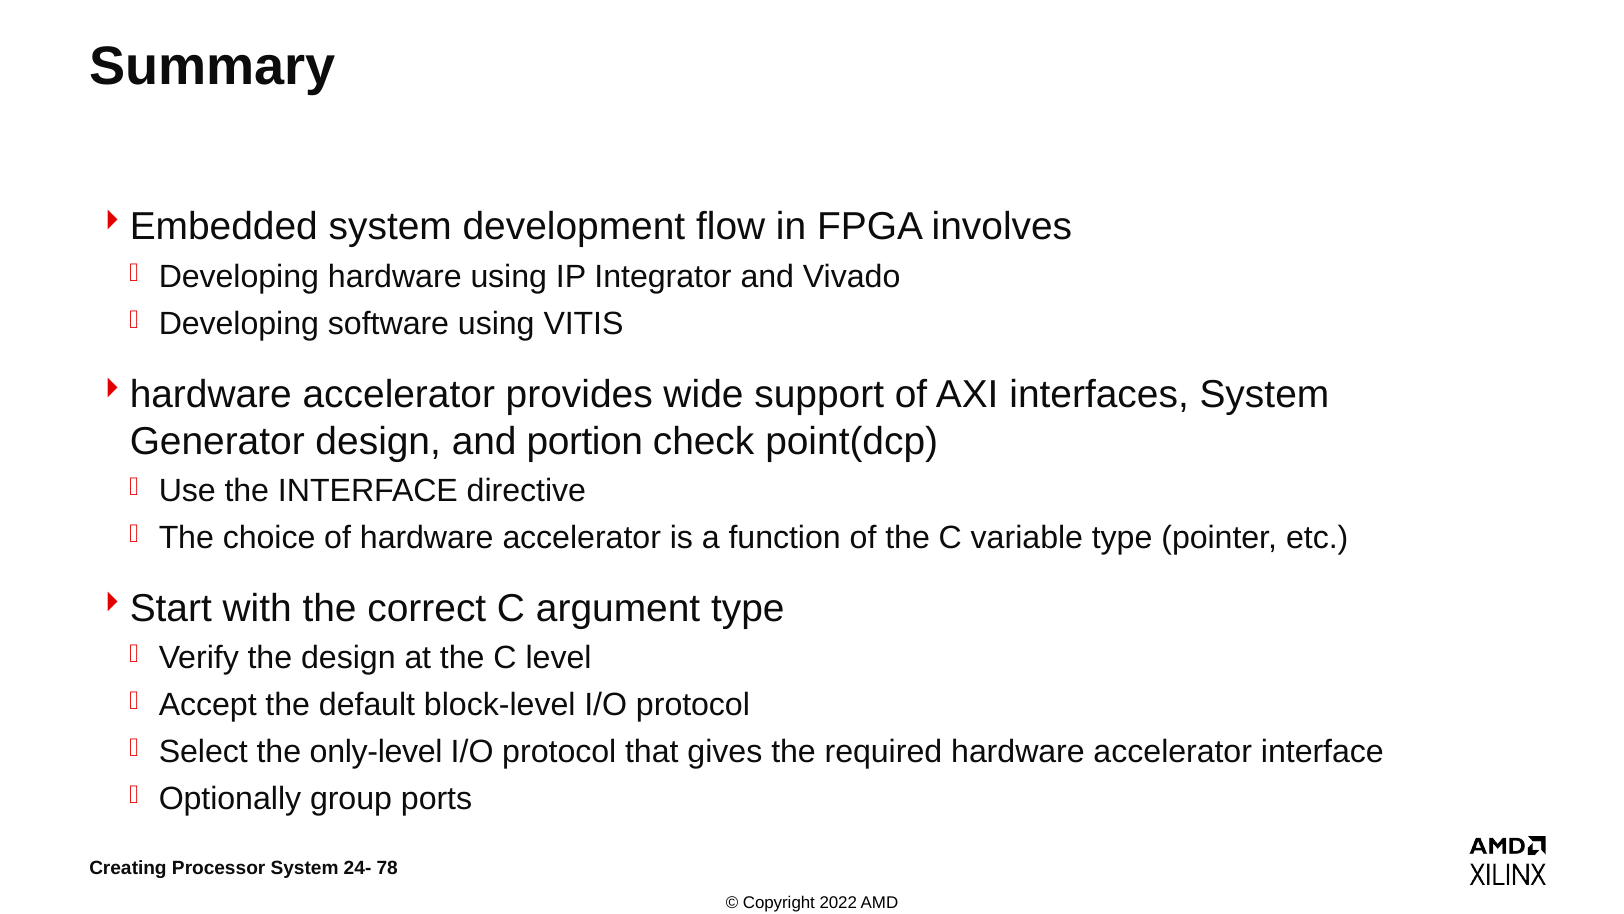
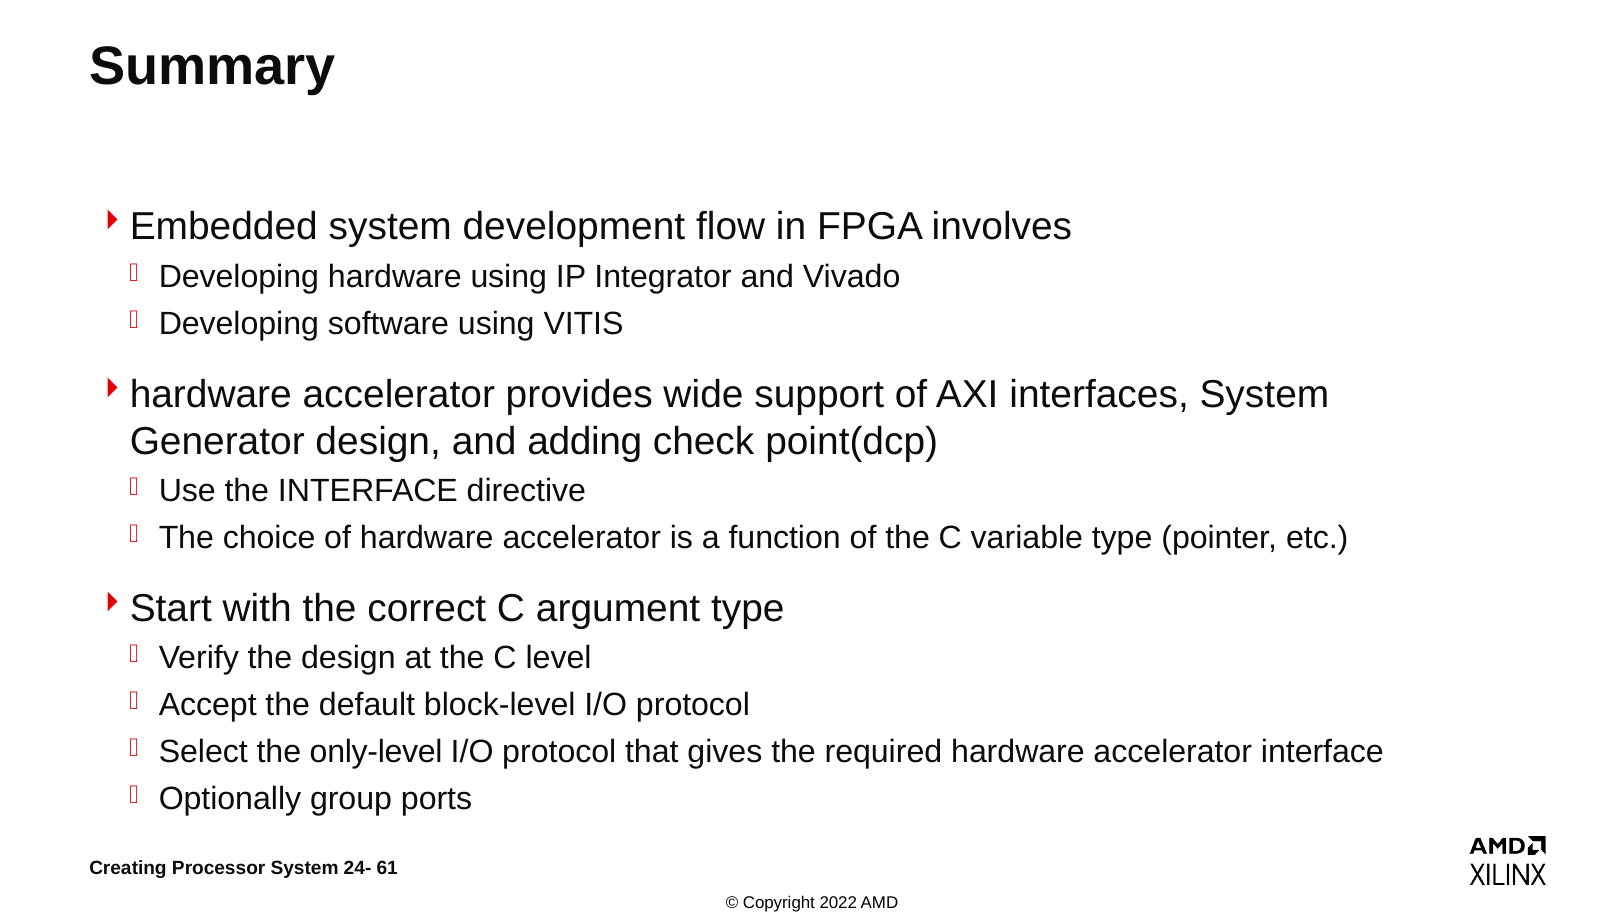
portion: portion -> adding (585, 441)
78: 78 -> 61 (387, 868)
